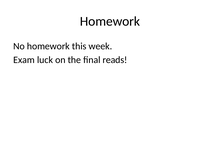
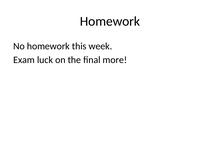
reads: reads -> more (115, 60)
